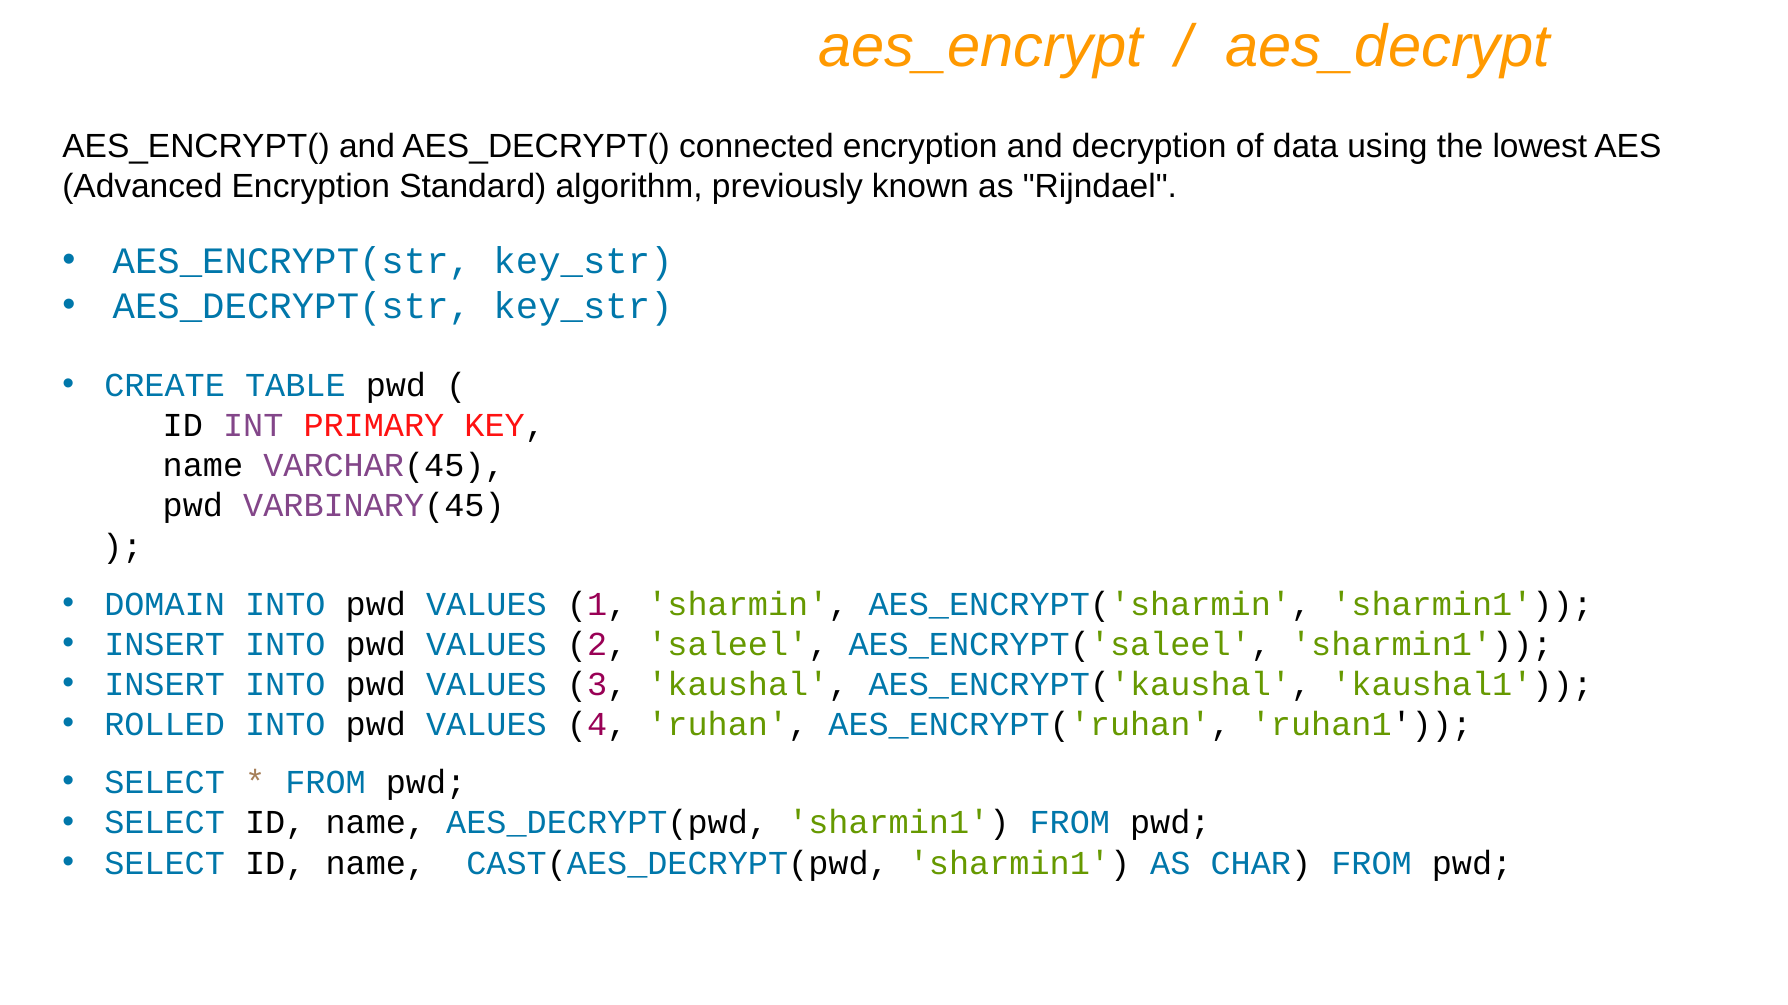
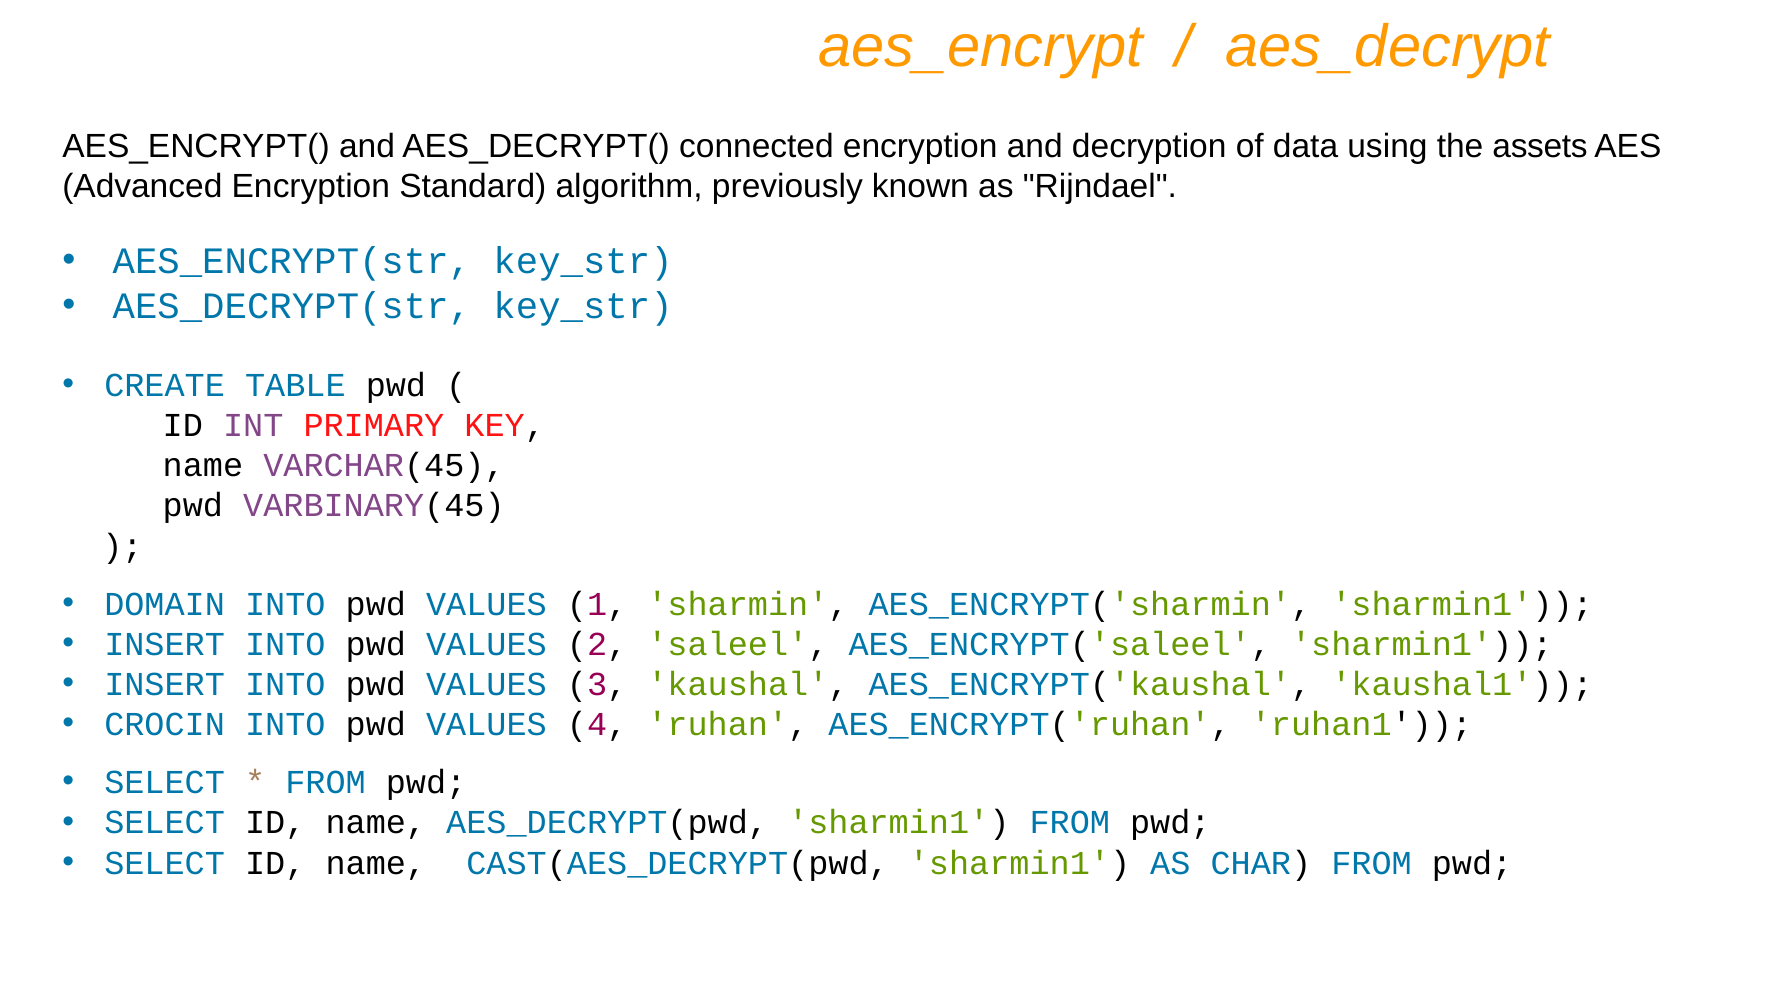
lowest: lowest -> assets (1540, 147)
ROLLED: ROLLED -> CROCIN (165, 725)
